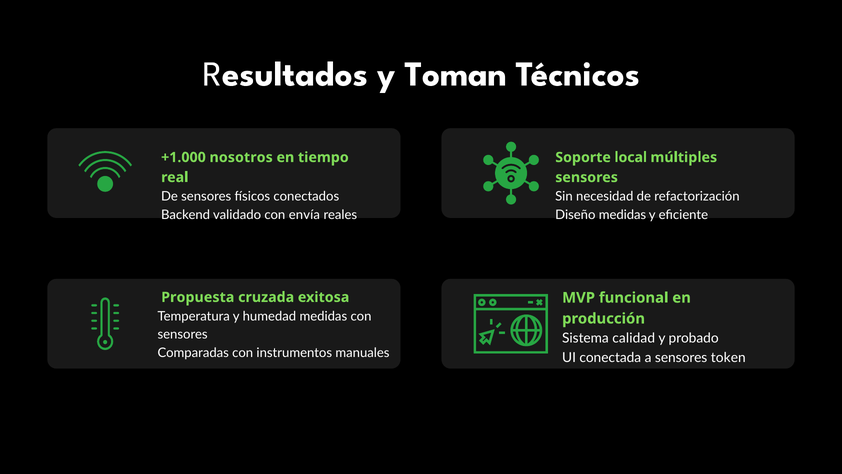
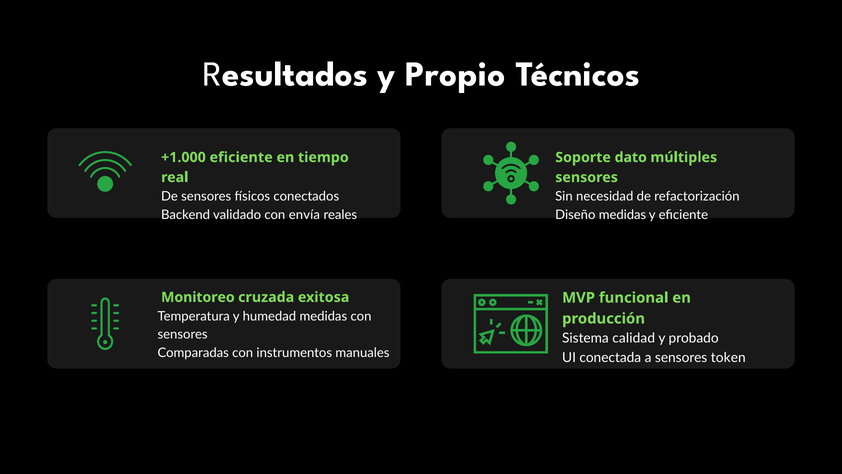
Toman: Toman -> Propio (455, 74)
+1.000 nosotros: nosotros -> eficiente (241, 157)
local: local -> dato (631, 157)
Propuesta: Propuesta -> Monitoreo (198, 297)
